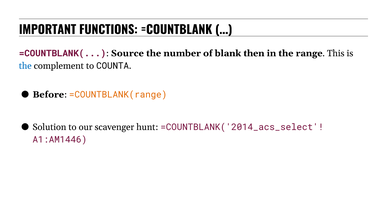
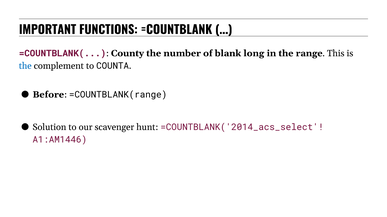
Source: Source -> County (127, 53)
then: then -> long (254, 53)
=COUNTBLANK(range colour: orange -> black (118, 95)
